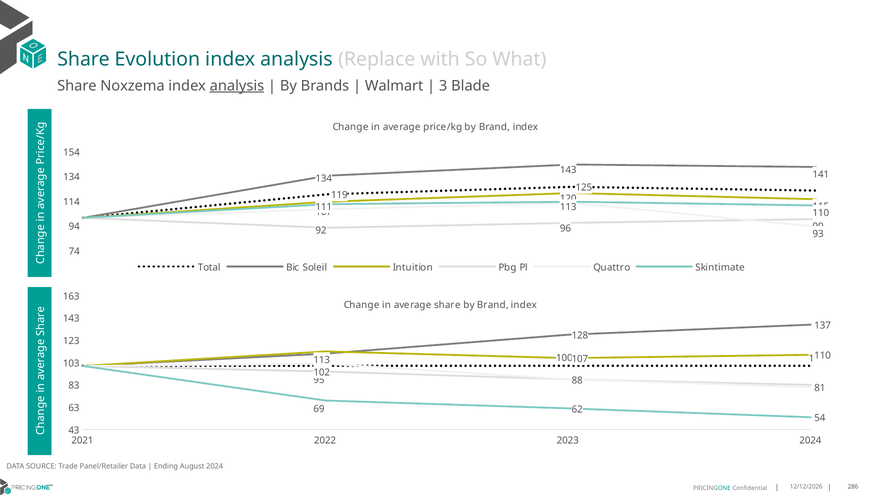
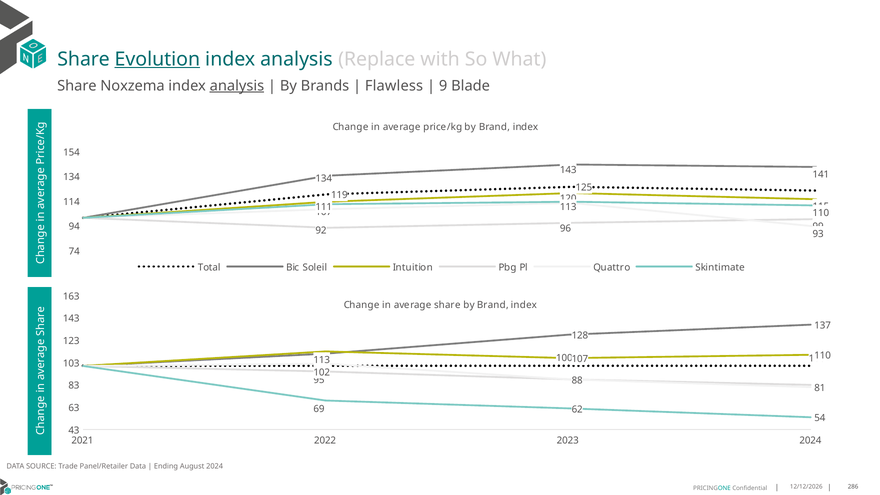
Evolution underline: none -> present (157, 59)
Walmart: Walmart -> Flawless (394, 86)
3: 3 -> 9 (443, 86)
